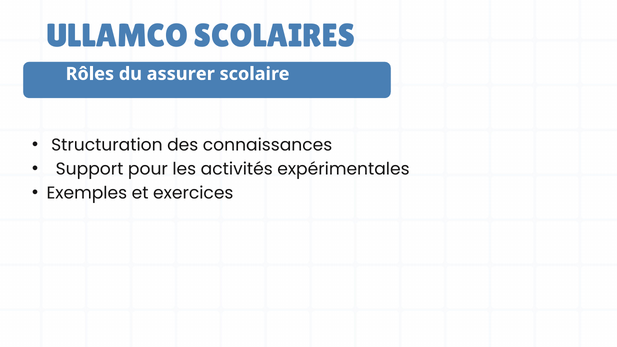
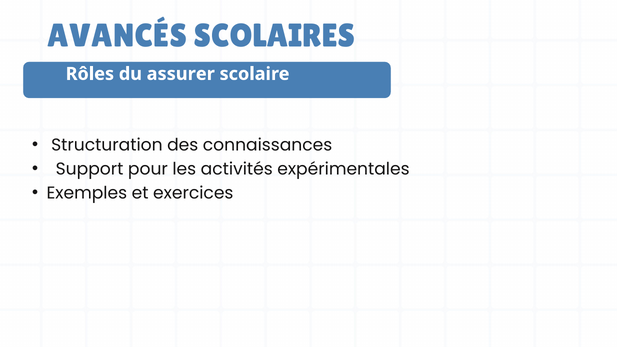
ULLAMCO: ULLAMCO -> AVANCÉS (117, 36)
